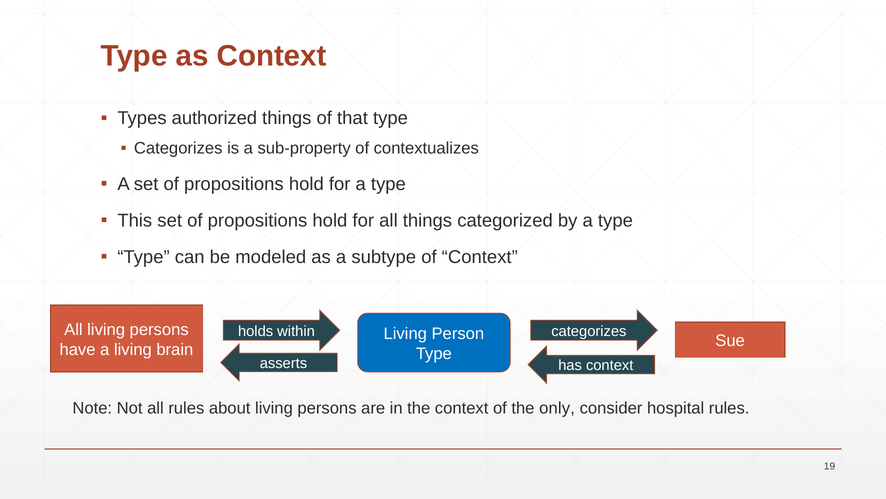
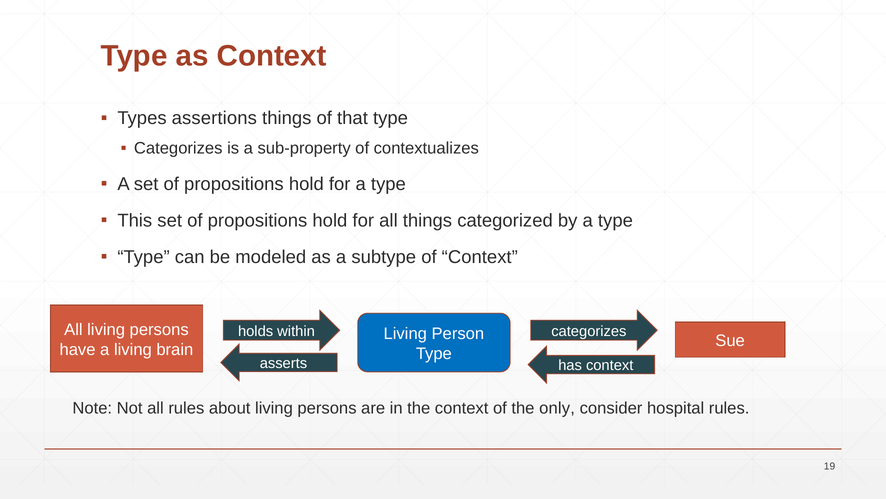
authorized: authorized -> assertions (214, 118)
